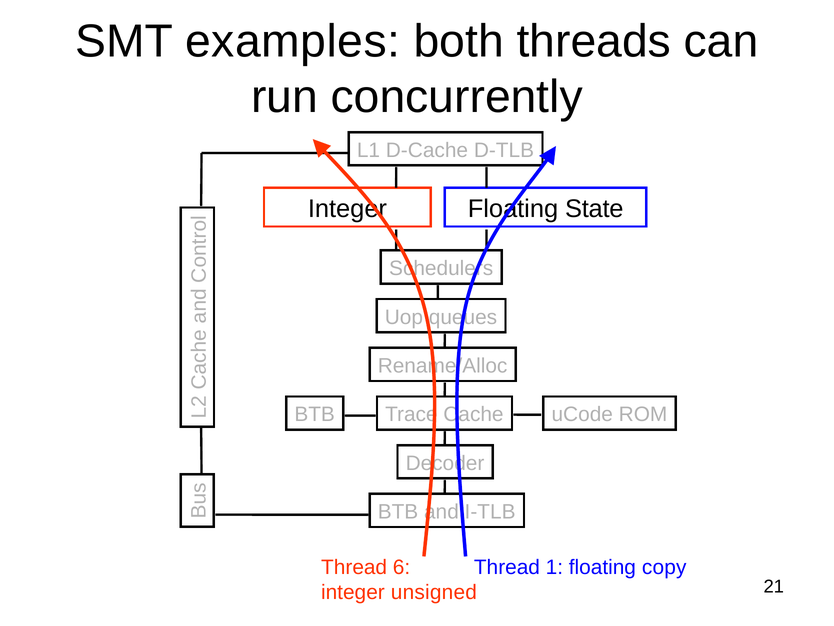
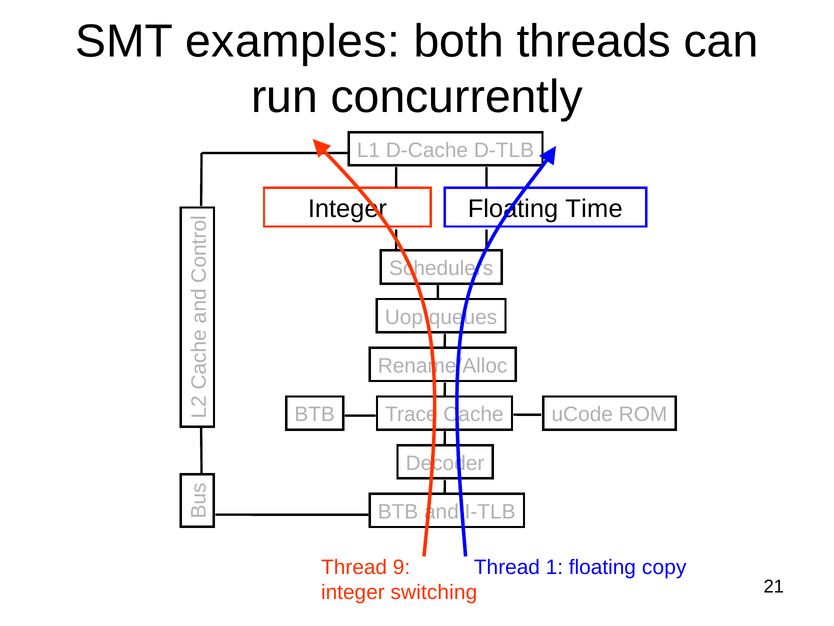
State: State -> Time (594, 209)
6: 6 -> 9 (401, 567)
unsigned: unsigned -> switching (434, 592)
